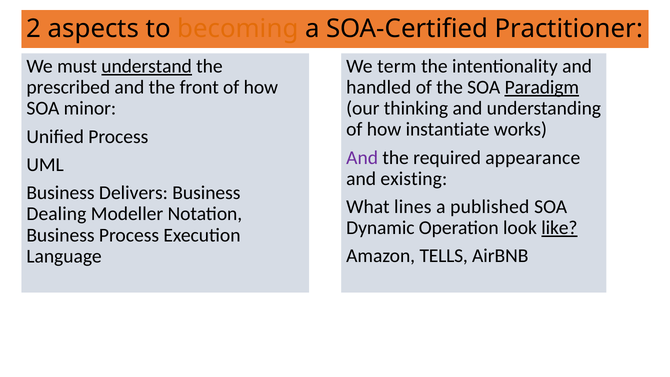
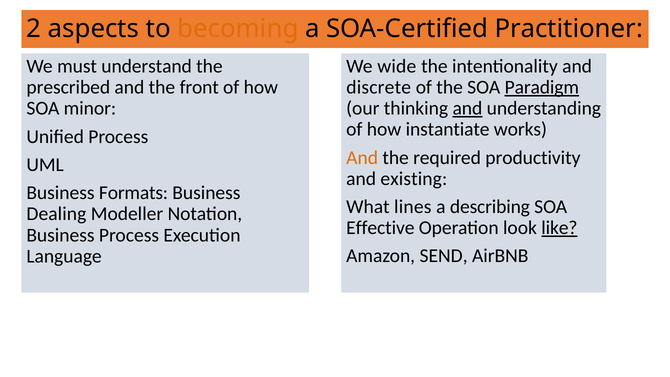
understand underline: present -> none (147, 66)
term: term -> wide (397, 66)
handled: handled -> discrete (379, 87)
and underline: none -> present (467, 108)
And colour: purple -> orange (362, 158)
appearance: appearance -> productivity (533, 158)
Delivers: Delivers -> Formats (134, 193)
published: published -> describing (490, 207)
Dynamic: Dynamic -> Effective (380, 228)
TELLS: TELLS -> SEND (444, 256)
